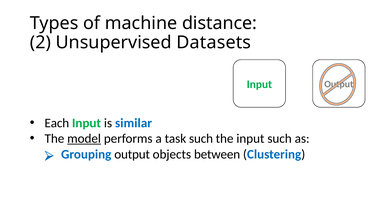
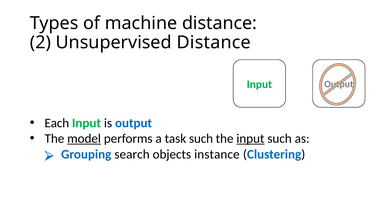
Unsupervised Datasets: Datasets -> Distance (214, 43)
is similar: similar -> output (134, 123)
input underline: none -> present (250, 139)
Grouping output: output -> search (132, 155)
between: between -> instance (217, 155)
